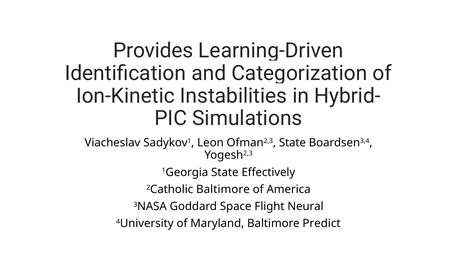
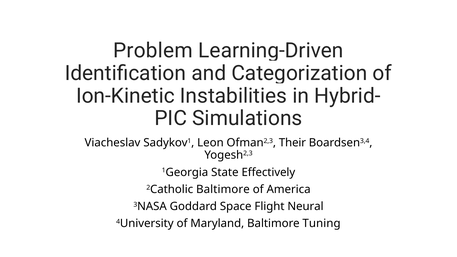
Provides: Provides -> Problem (153, 51)
Ofman2,3 State: State -> Their (292, 143)
Predict: Predict -> Tuning (322, 224)
